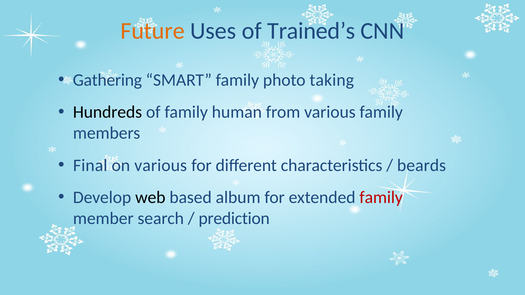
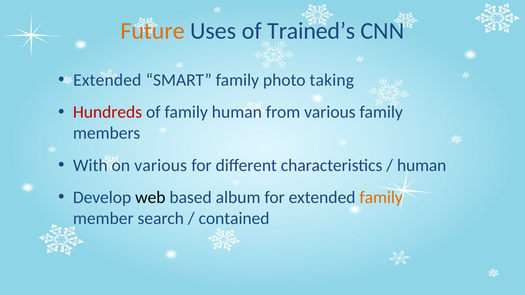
Gathering: Gathering -> Extended (107, 80)
Hundreds colour: black -> red (108, 112)
Final: Final -> With (90, 165)
beards: beards -> human (422, 165)
family colour: red -> orange (381, 198)
prediction: prediction -> contained (234, 219)
